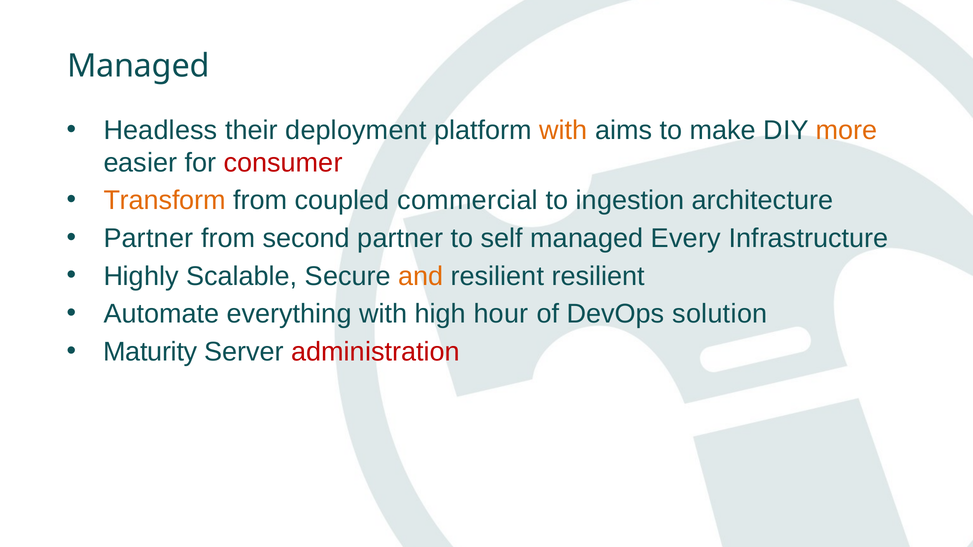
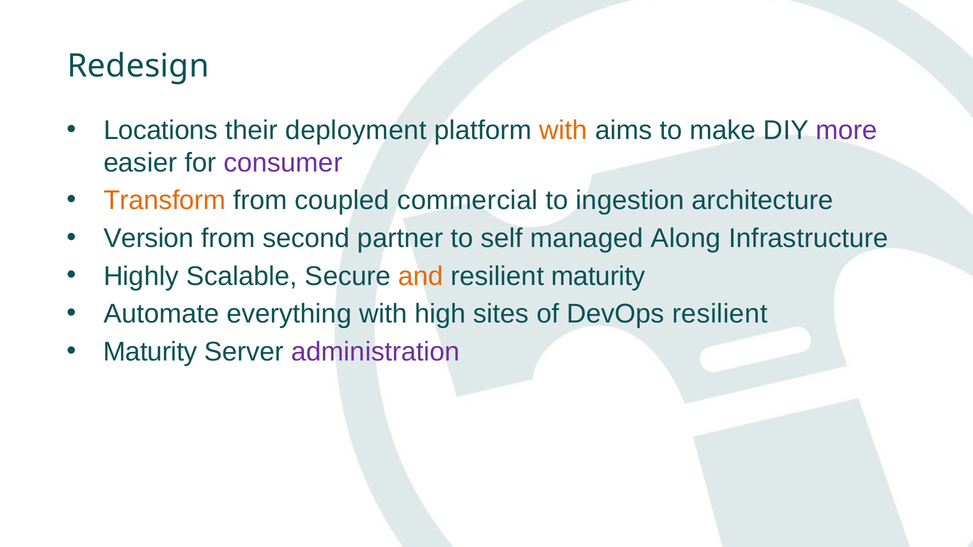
Managed: Managed -> Redesign (138, 66)
Headless: Headless -> Locations (161, 130)
more colour: orange -> purple (846, 130)
consumer colour: red -> purple (283, 163)
Partner: Partner -> Version (149, 238)
Every: Every -> Along (686, 238)
resilient resilient: resilient -> maturity (598, 276)
hour: hour -> sites (501, 314)
DevOps solution: solution -> resilient (720, 314)
administration colour: red -> purple (376, 352)
